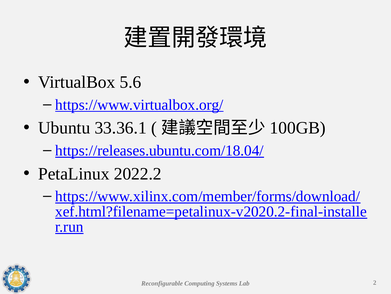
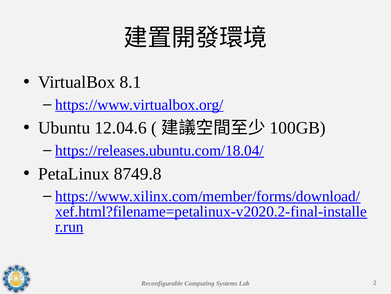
5.6: 5.6 -> 8.1 (130, 82)
33.36.1: 33.36.1 -> 12.04.6 (121, 128)
2022.2: 2022.2 -> 8749.8 (138, 173)
